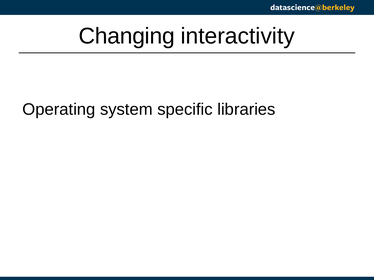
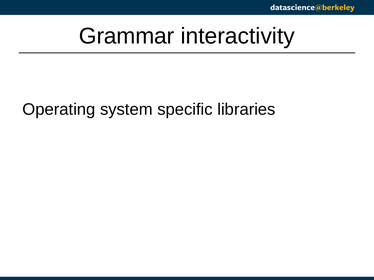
Changing: Changing -> Grammar (127, 36)
